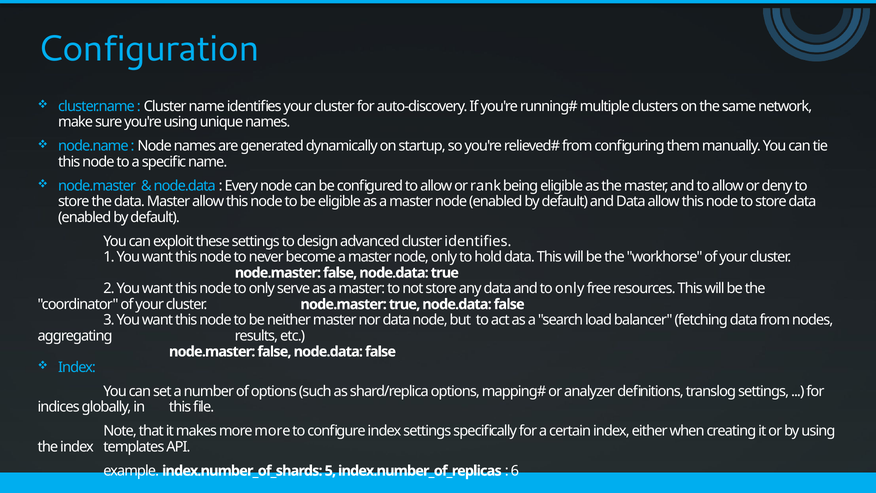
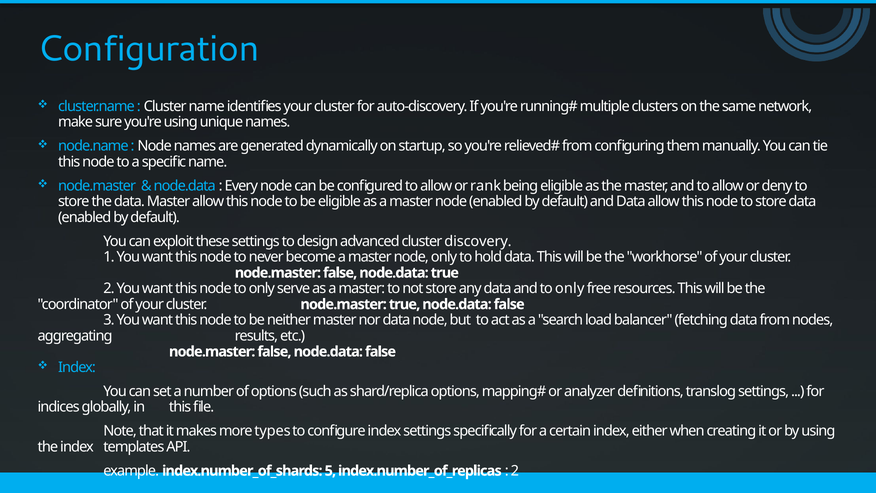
cluster identifies: identifies -> discovery (478, 241)
more more: more -> types (272, 431)
6: 6 -> 2 (515, 471)
